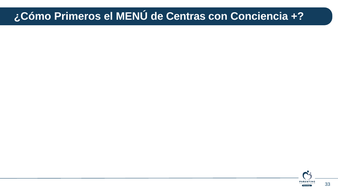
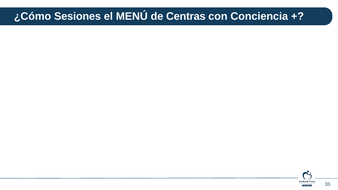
Primeros: Primeros -> Sesiones (78, 16)
